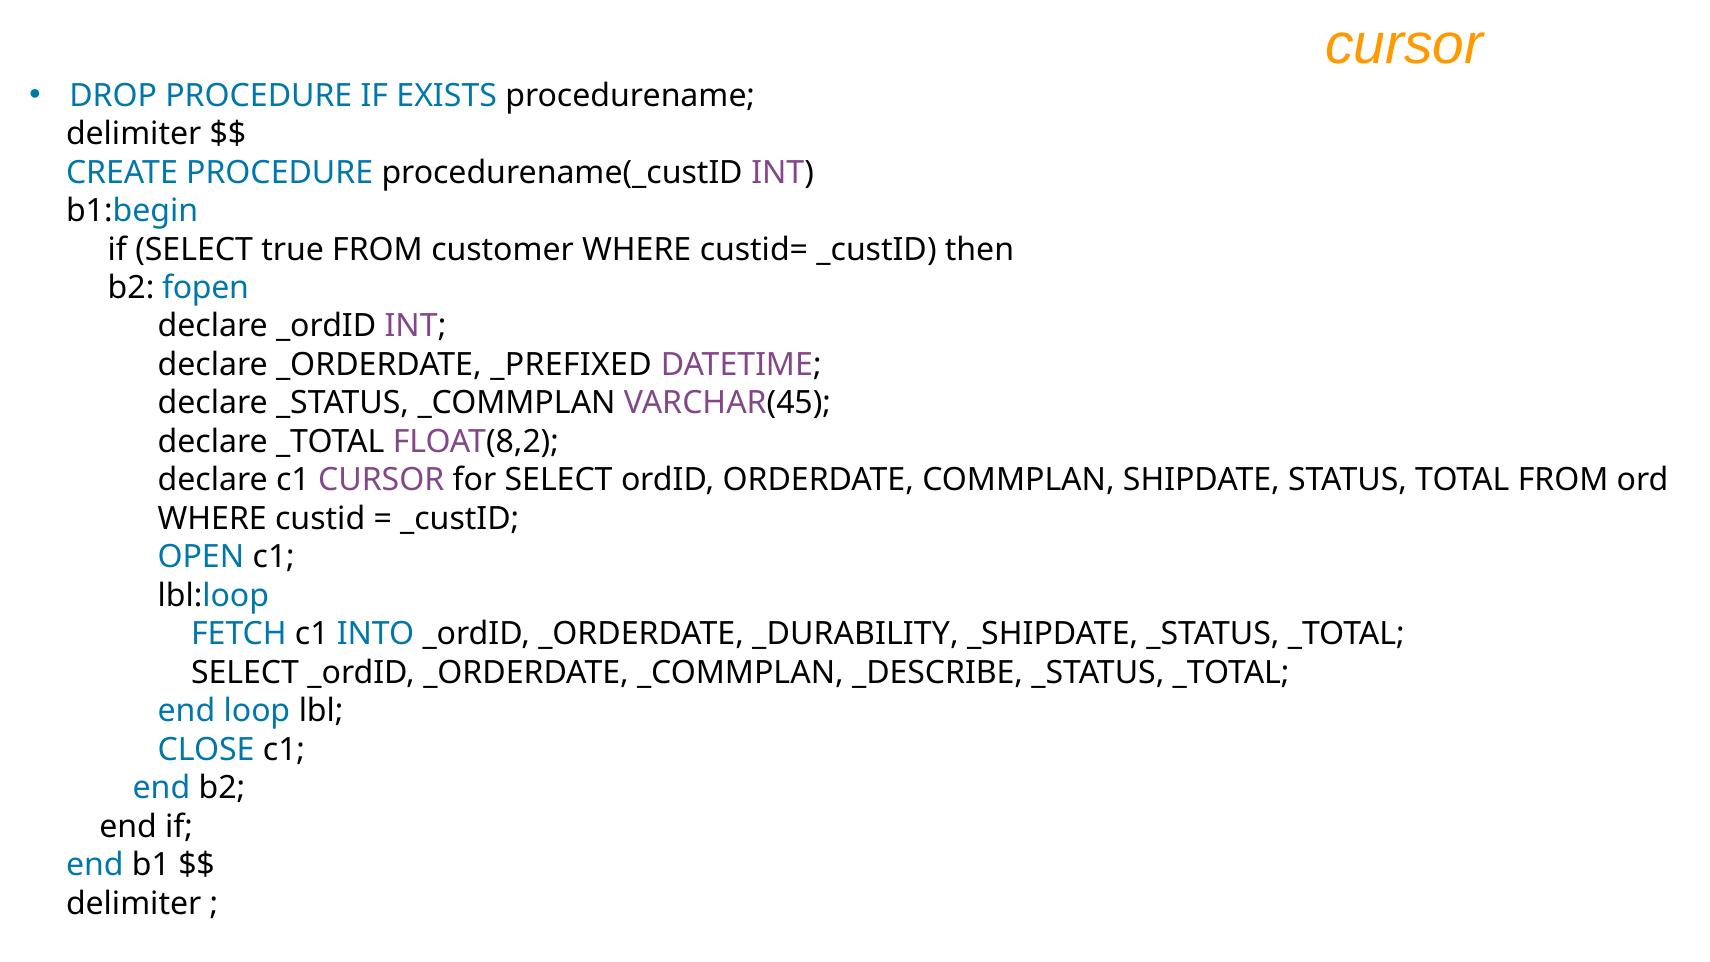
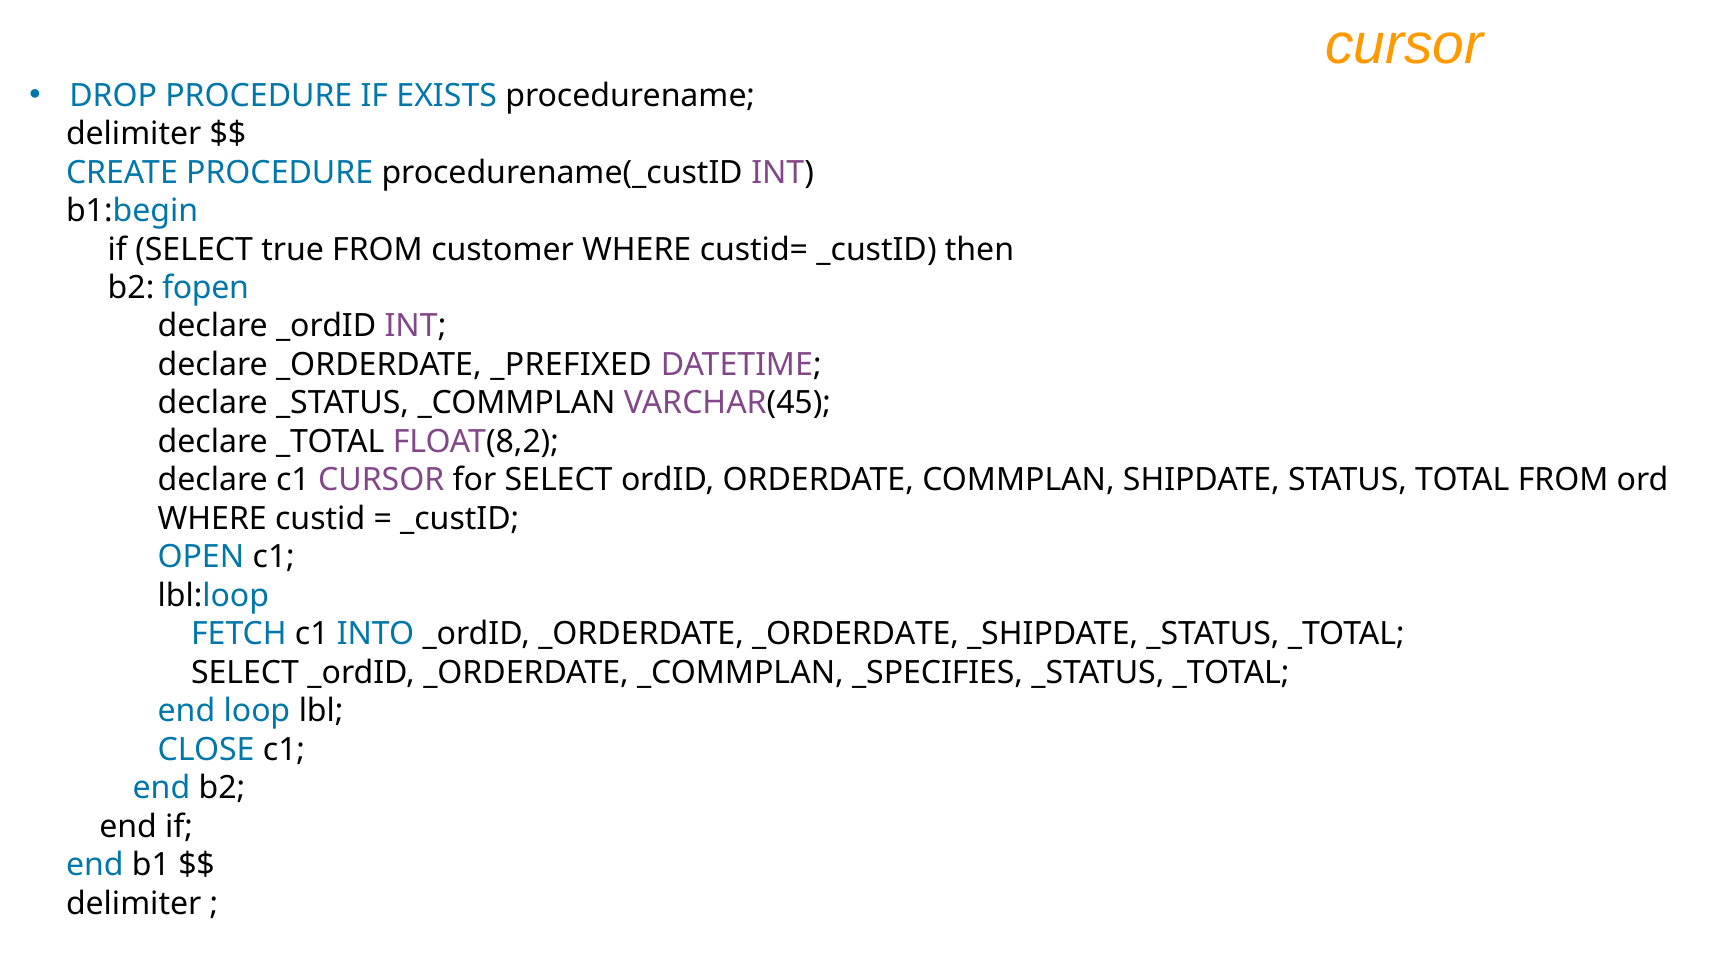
_ORDERDATE _DURABILITY: _DURABILITY -> _ORDERDATE (856, 634)
_DESCRIBE: _DESCRIBE -> _SPECIFIES (938, 673)
